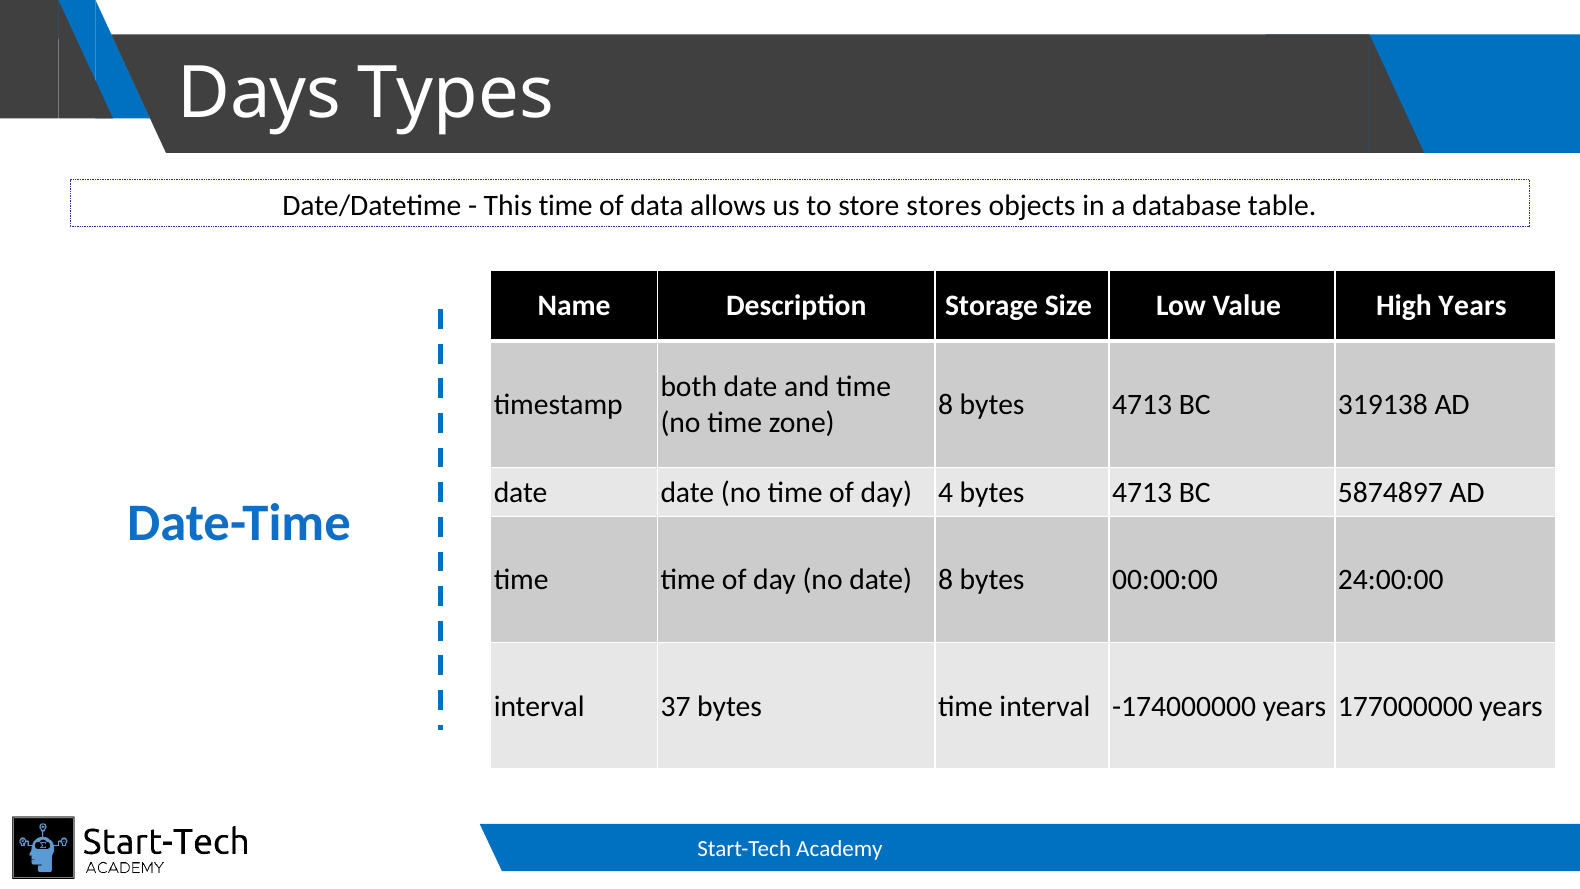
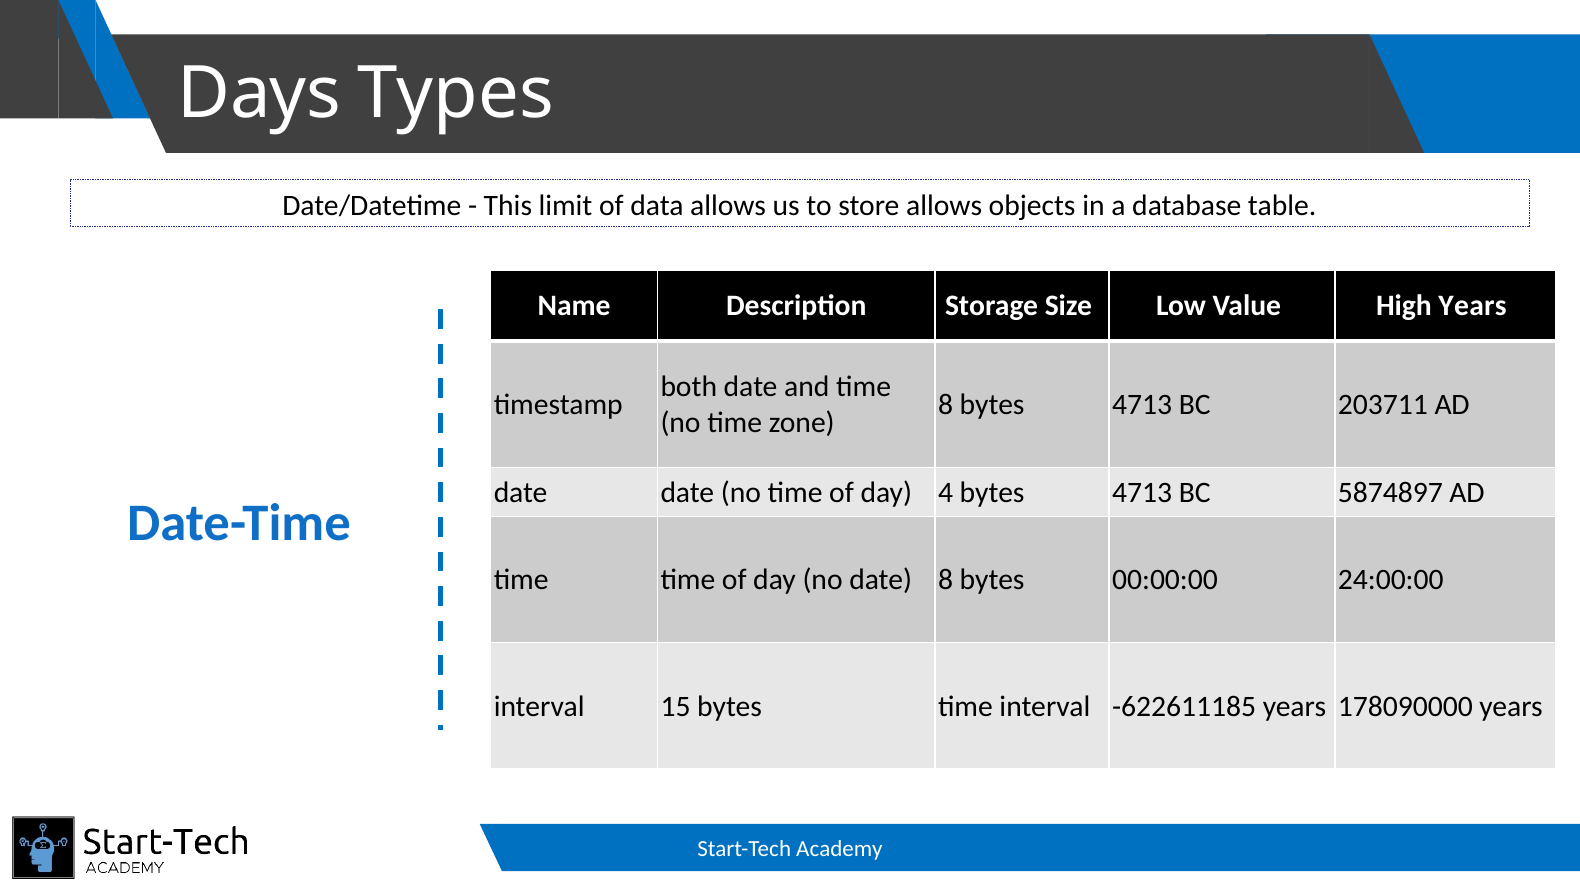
This time: time -> limit (566, 205)
store stores: stores -> allows (944, 205)
319138: 319138 -> 203711 (1383, 405)
37: 37 -> 15 (676, 706)
-174000000: -174000000 -> -622611185 (1184, 706)
177000000: 177000000 -> 178090000 (1405, 706)
